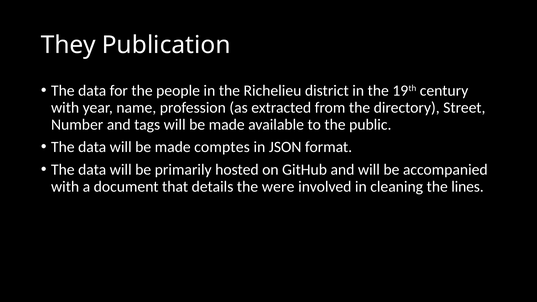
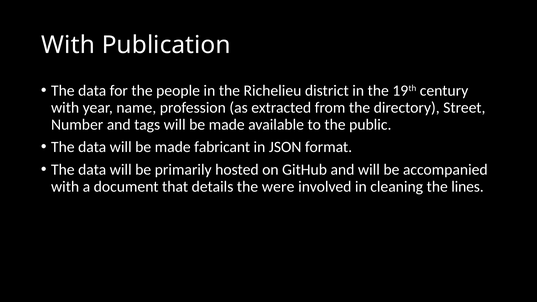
They: They -> With (68, 45)
comptes: comptes -> fabricant (222, 147)
